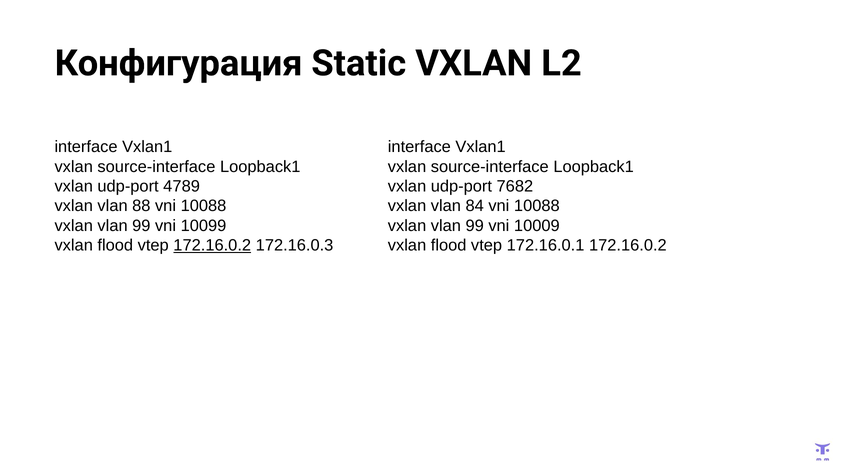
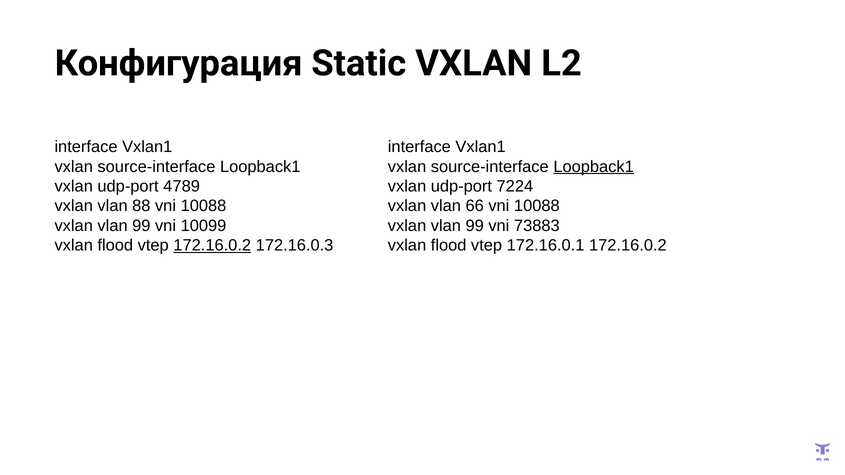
Loopback1 underline: none -> present (594, 167)
7682: 7682 -> 7224 (515, 186)
84: 84 -> 66 (475, 206)
10009: 10009 -> 73883 (537, 226)
